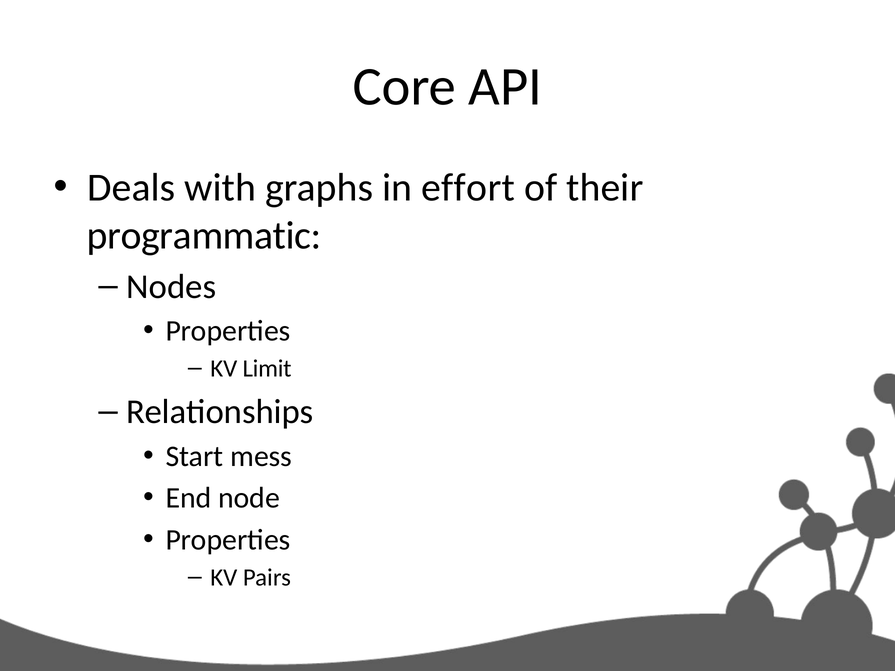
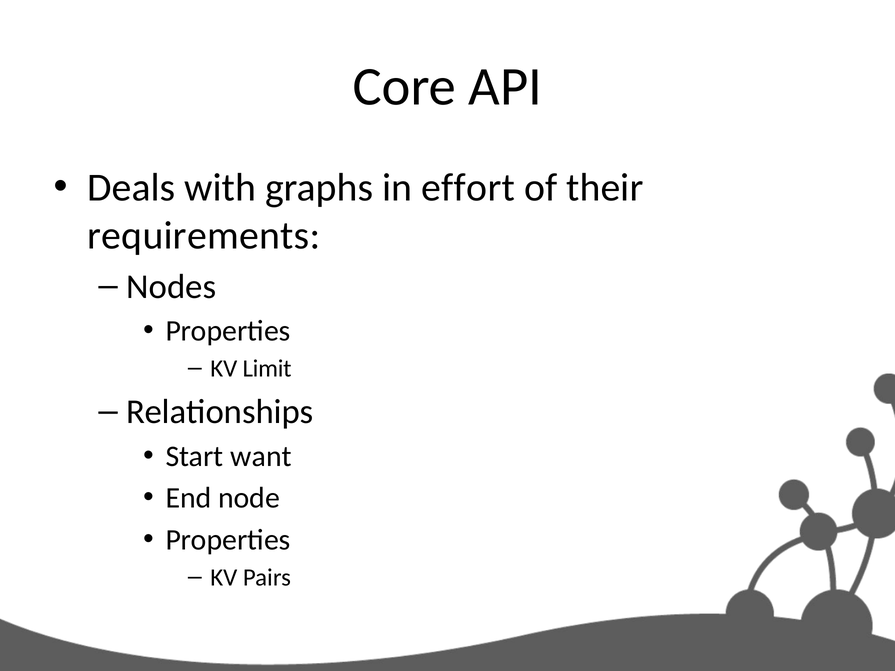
programmatic: programmatic -> requirements (204, 236)
mess: mess -> want (261, 457)
